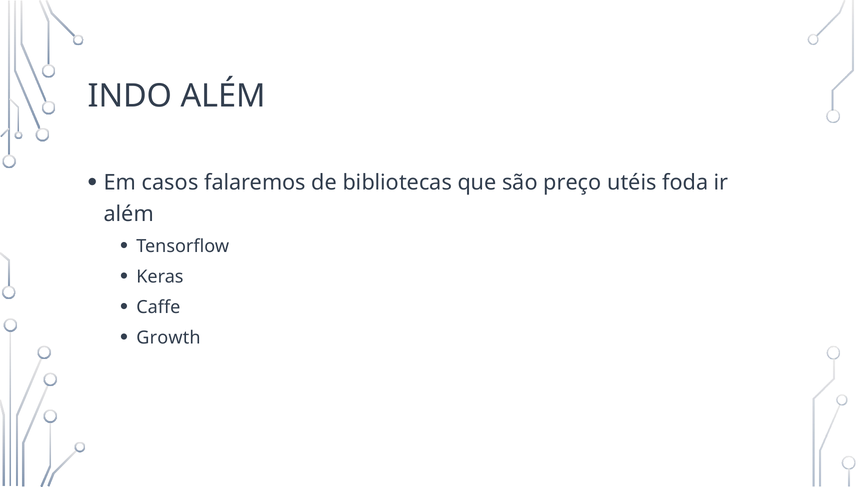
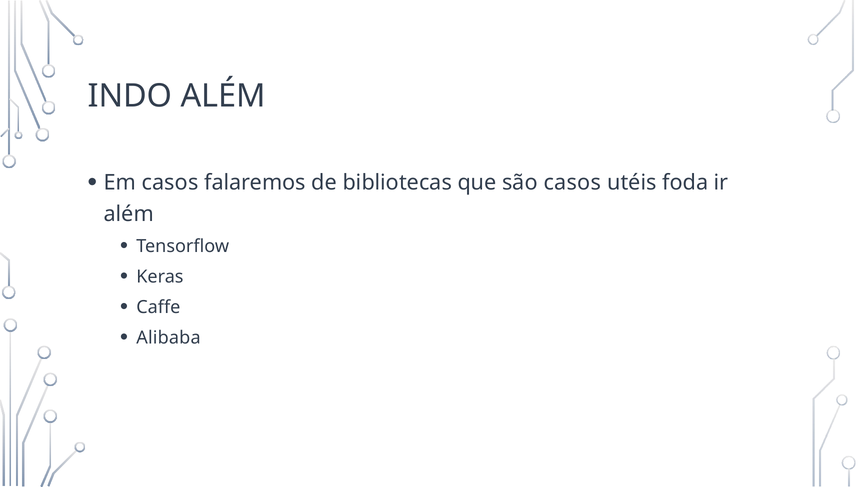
são preço: preço -> casos (572, 183)
Growth: Growth -> Alibaba (168, 338)
